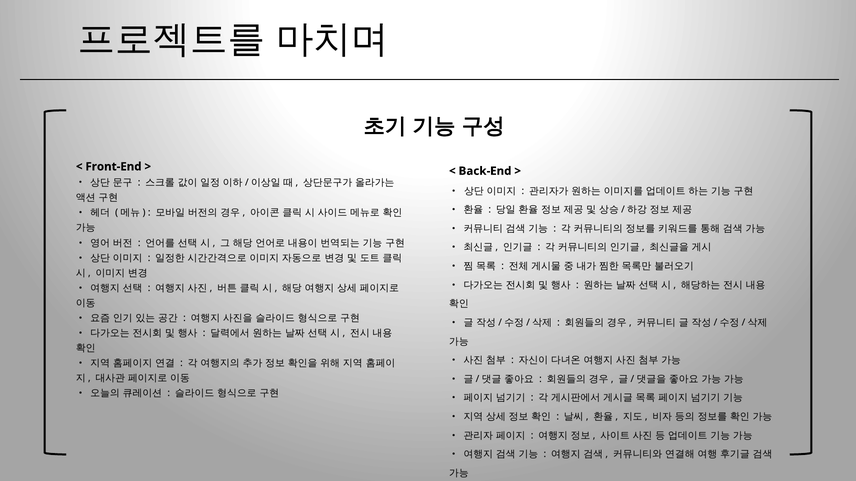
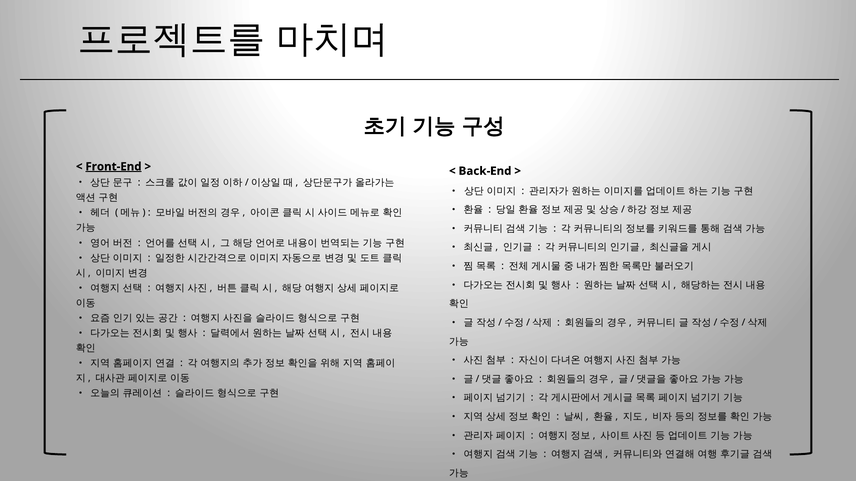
Front-End underline: none -> present (113, 167)
